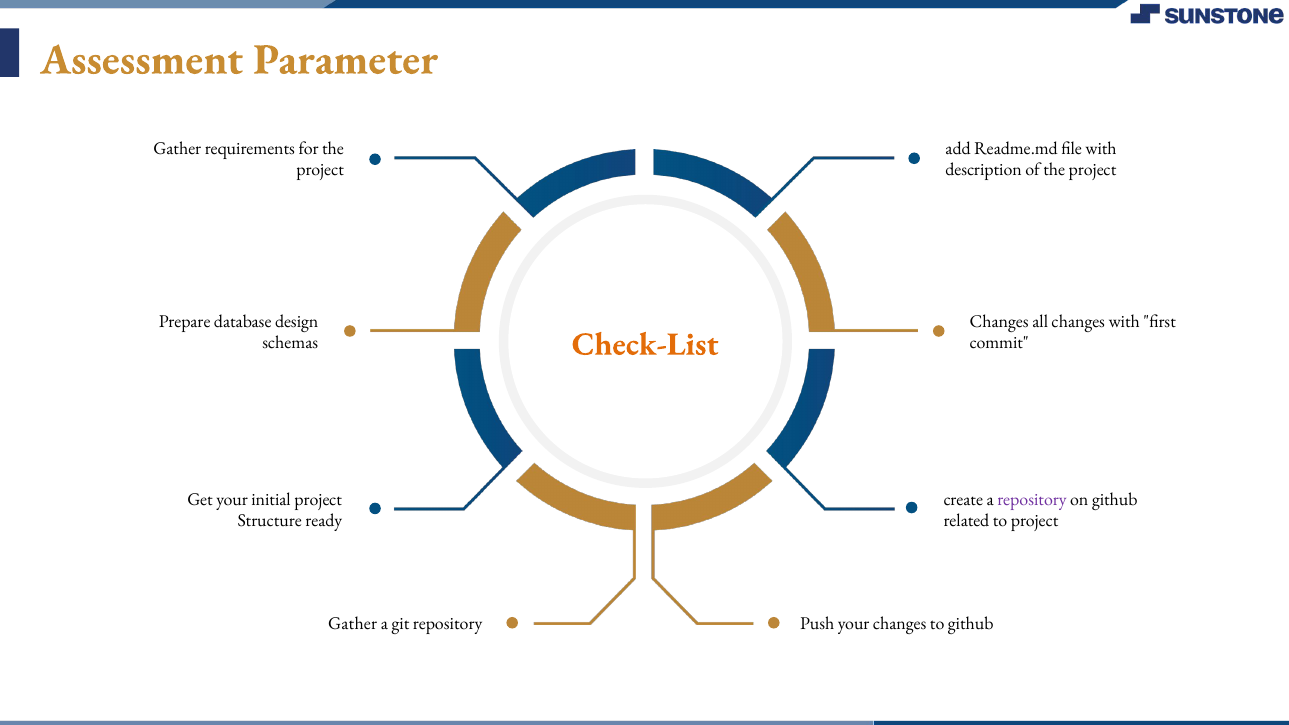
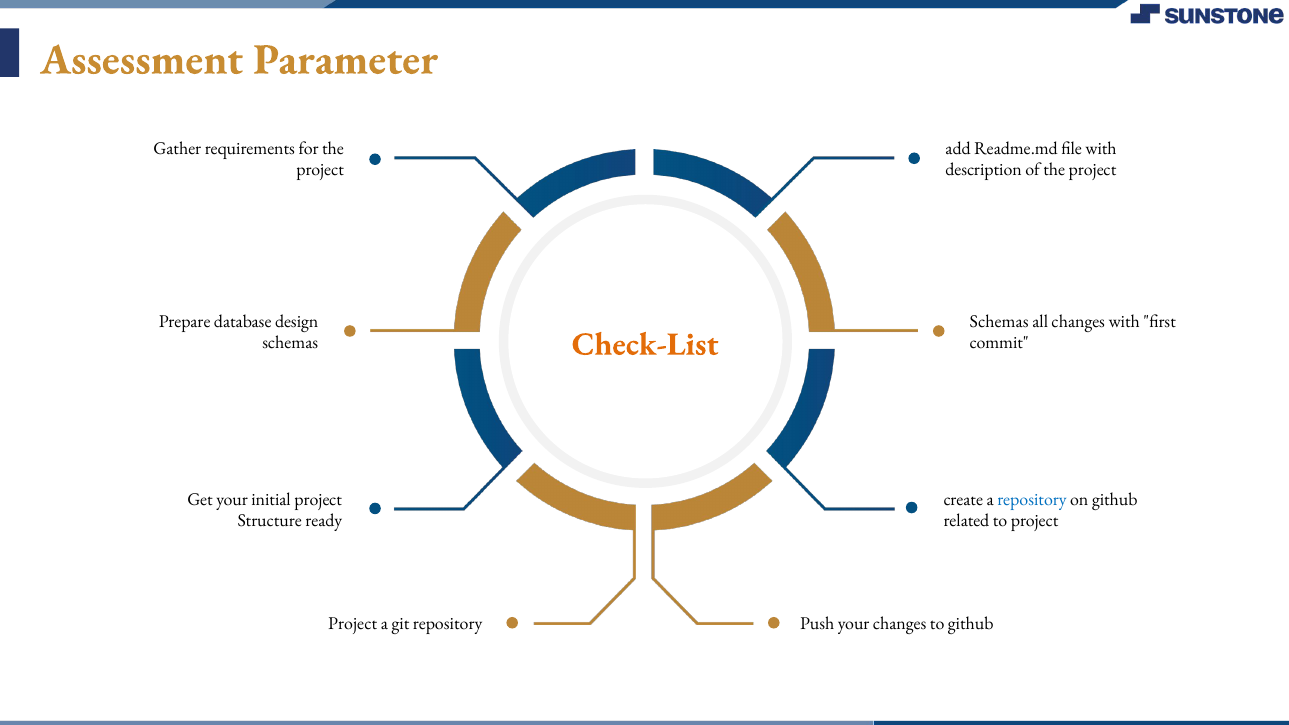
Changes: Changes -> Schemas (999, 322)
repository colour: purple -> blue (1032, 499)
Gather: Gather -> Project (353, 624)
